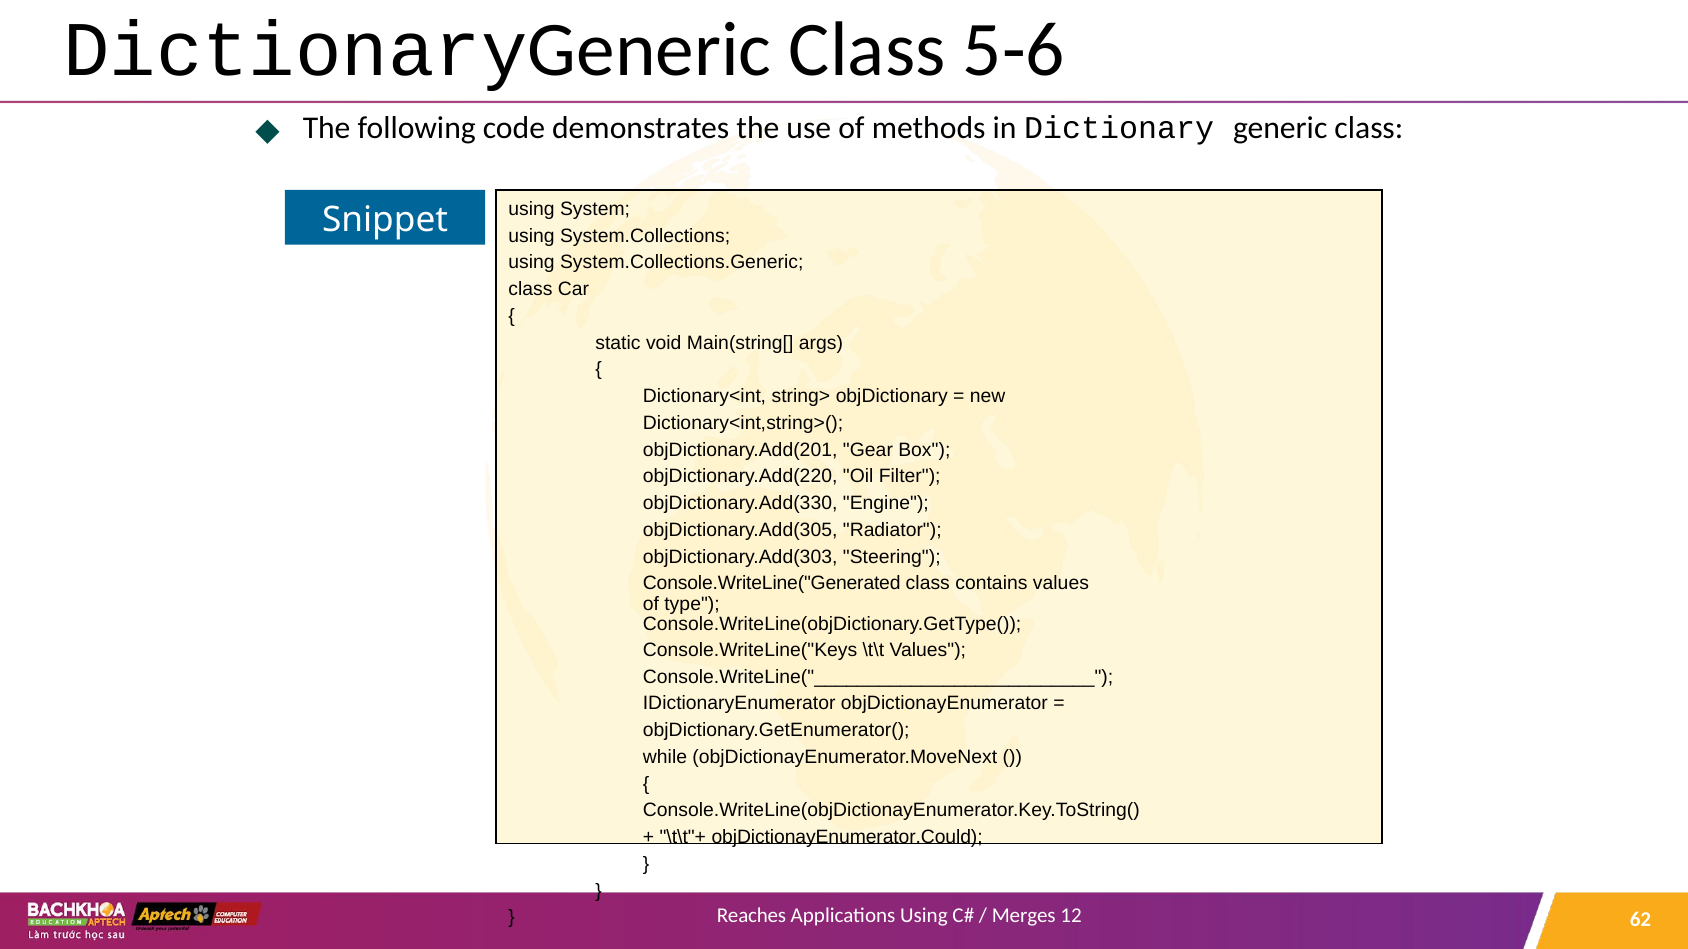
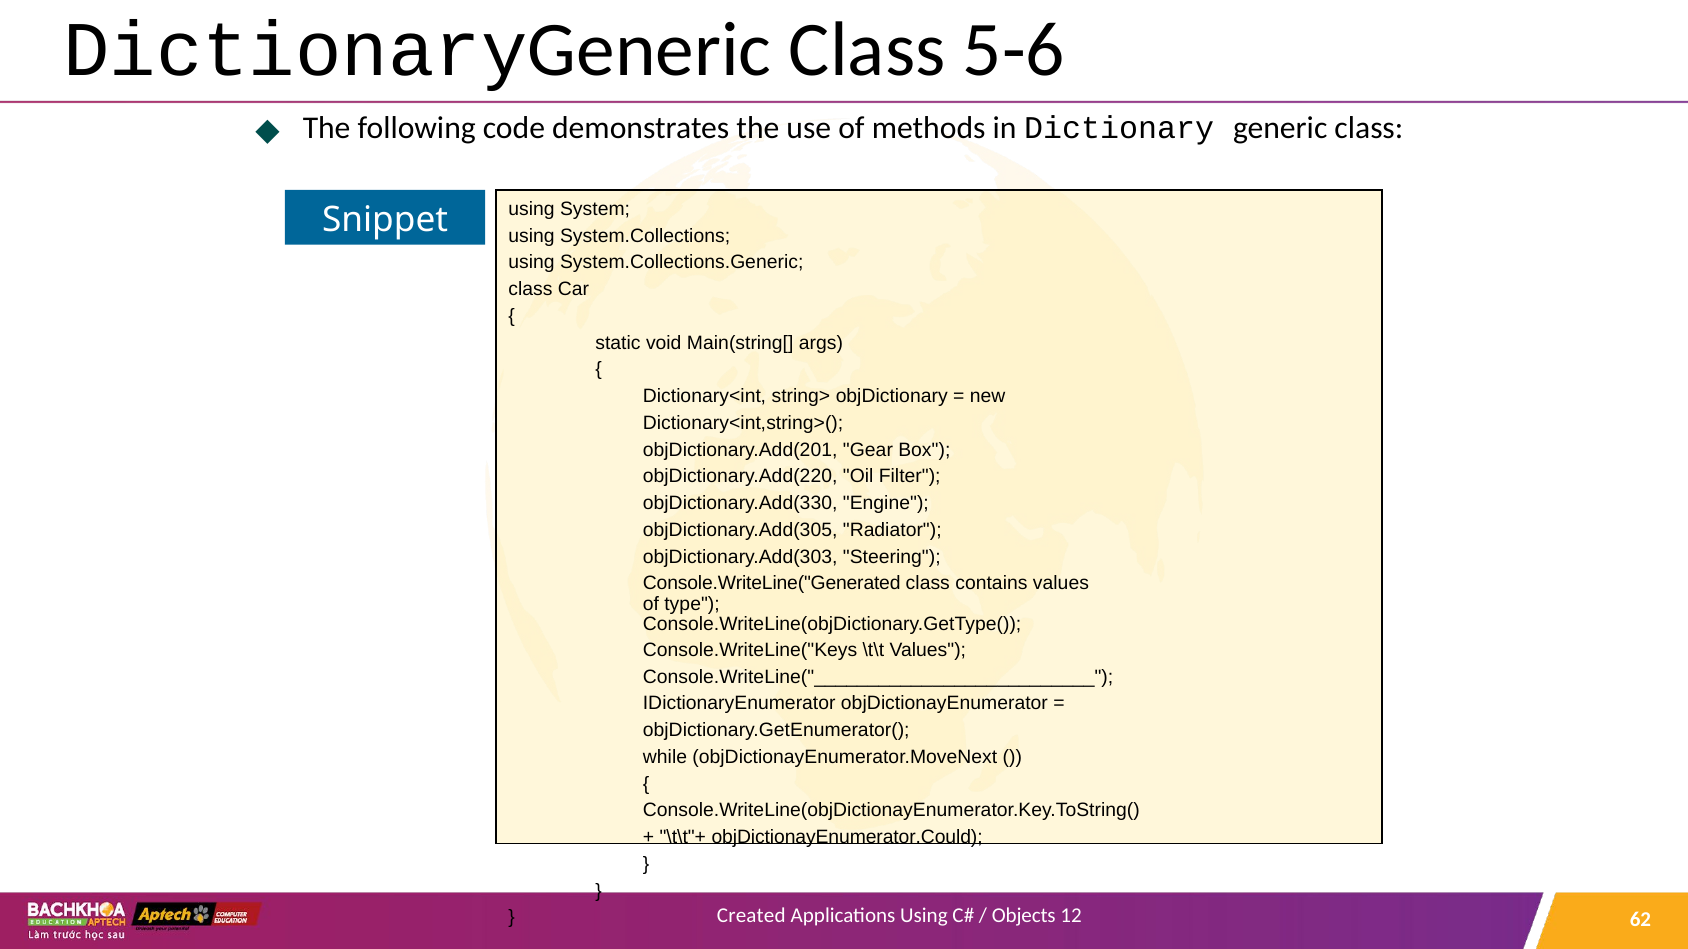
Reaches: Reaches -> Created (751, 916)
Merges: Merges -> Objects (1024, 916)
